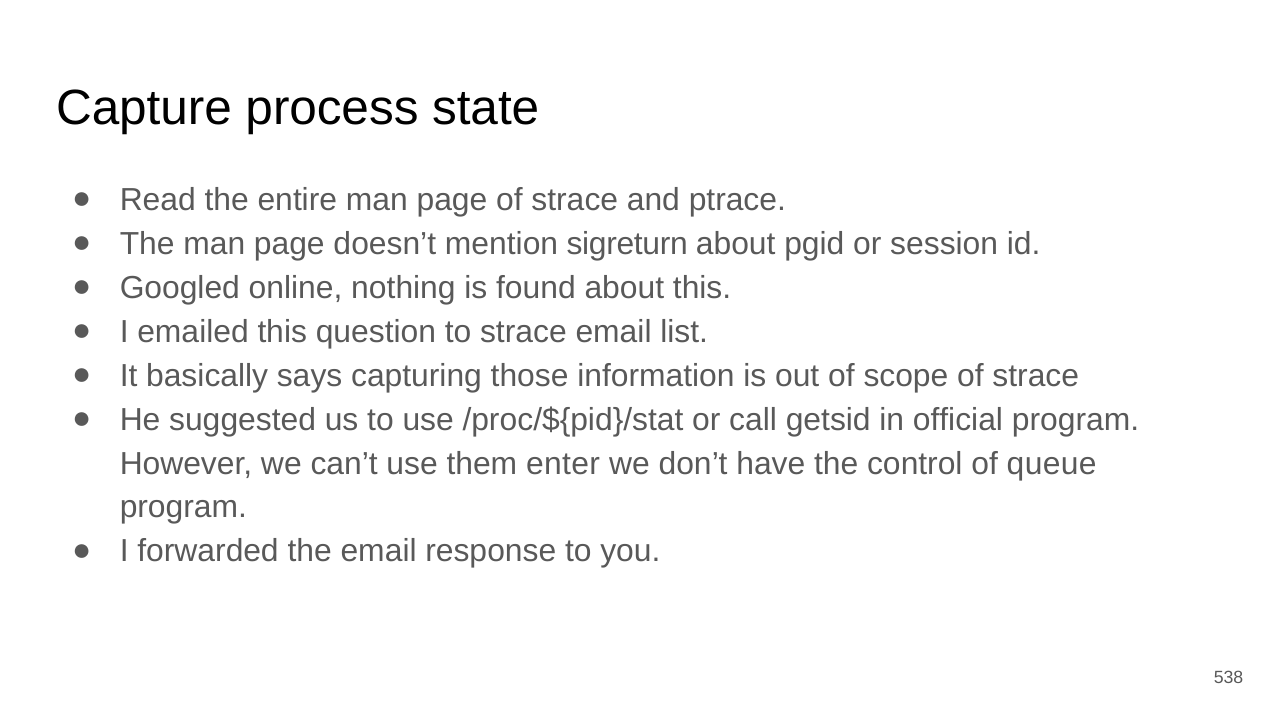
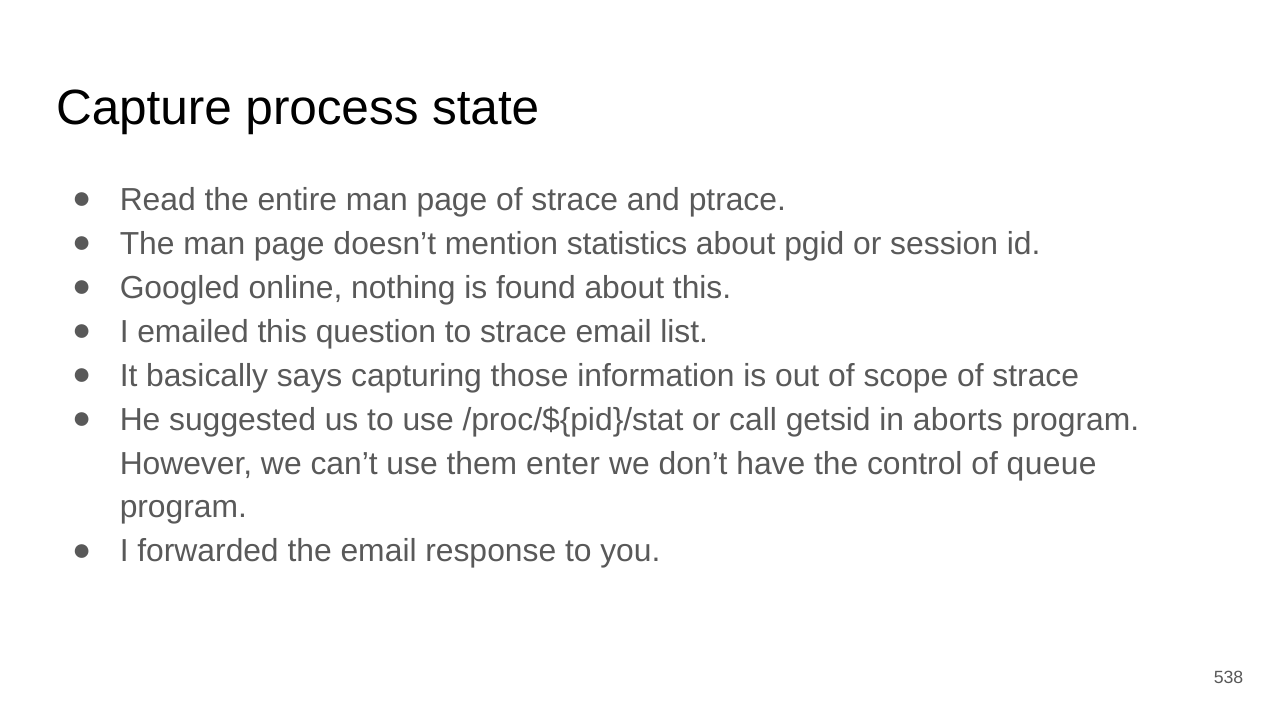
sigreturn: sigreturn -> statistics (627, 244)
official: official -> aborts (958, 420)
